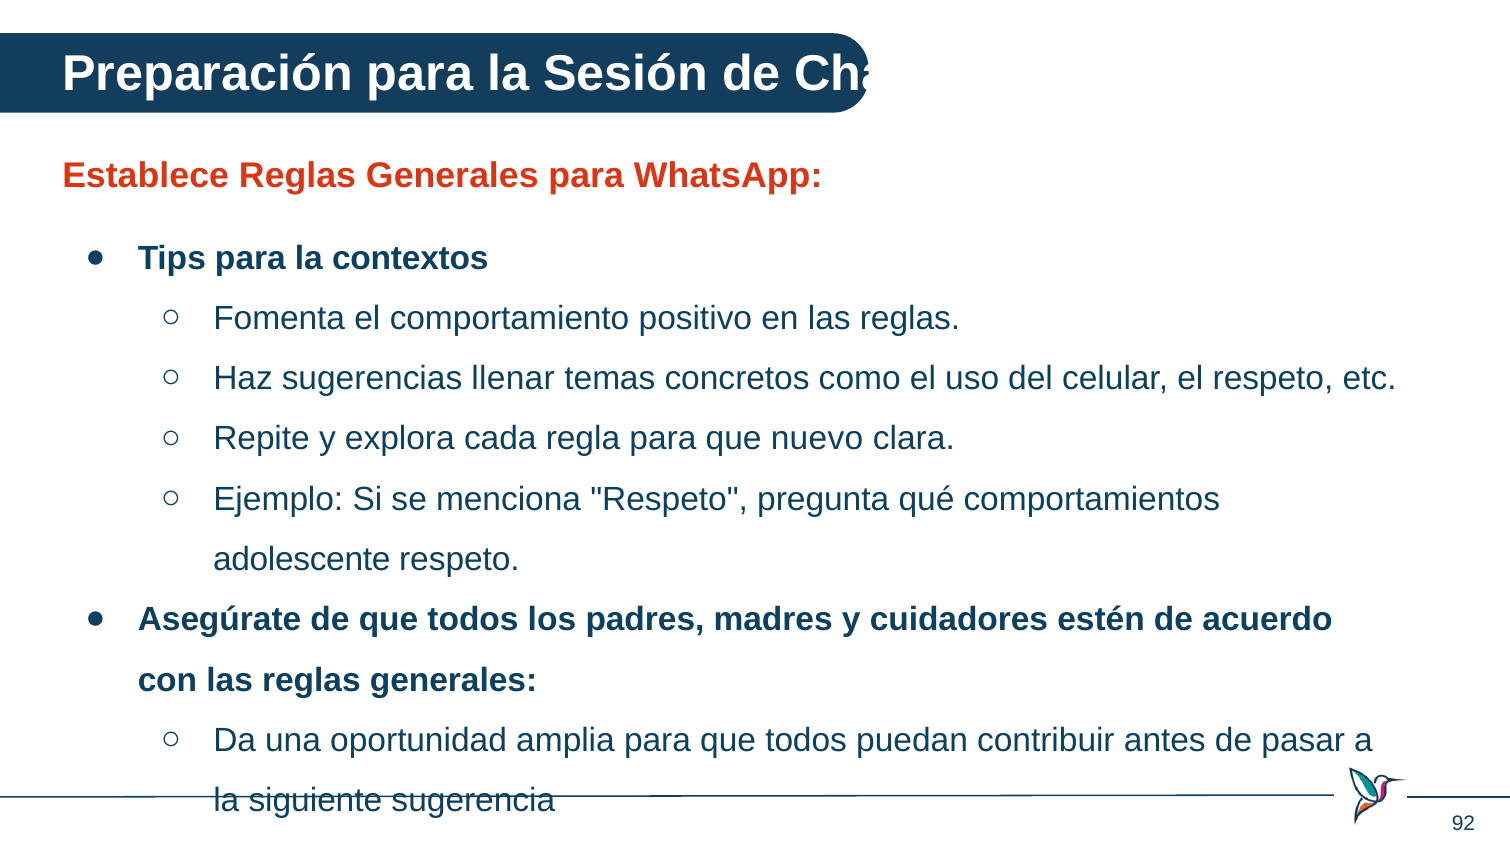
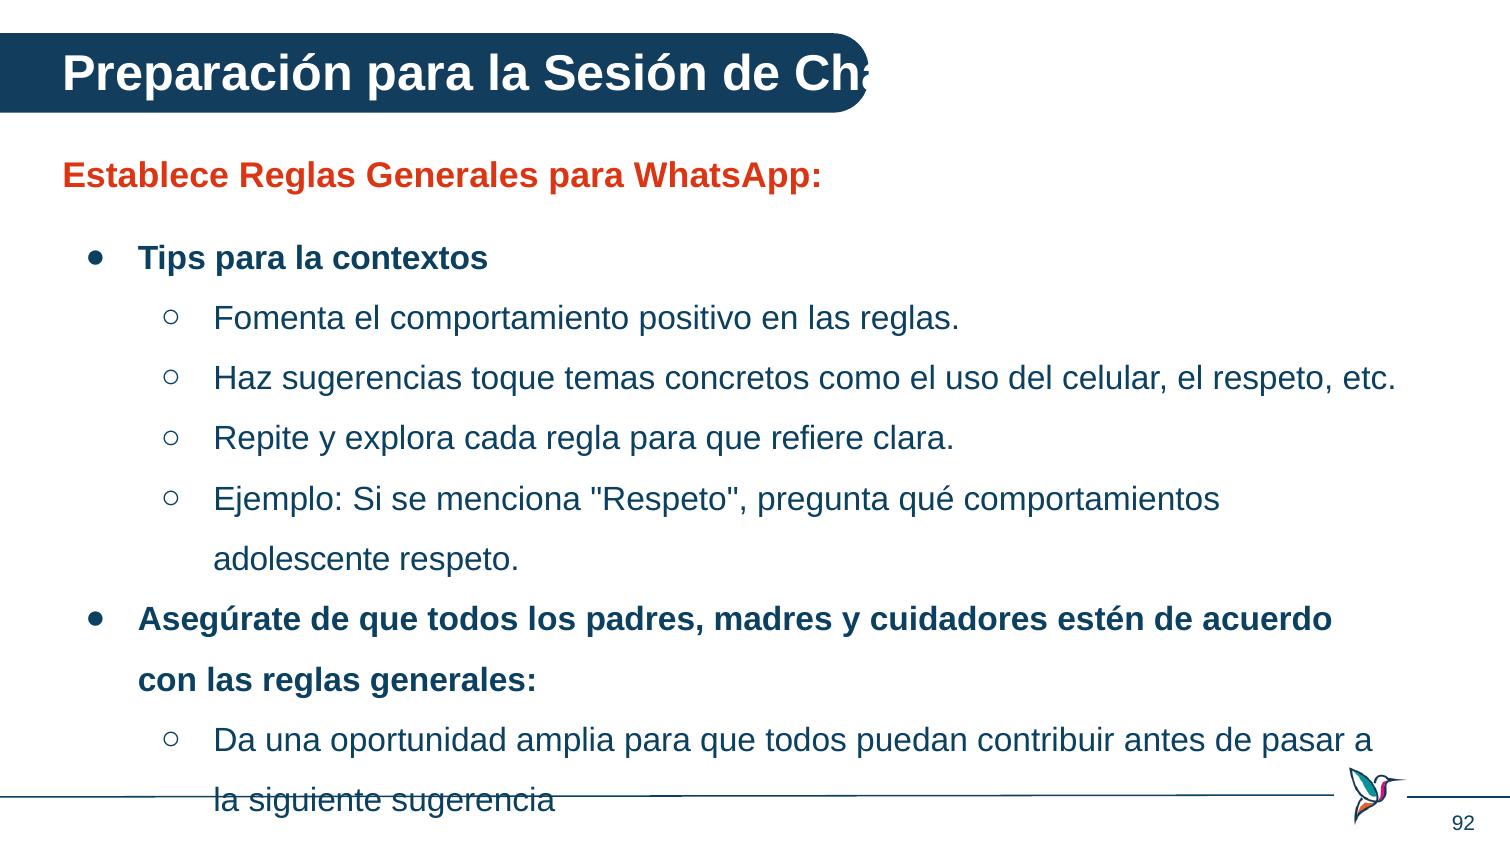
llenar: llenar -> toque (513, 379)
nuevo: nuevo -> refiere (817, 439)
